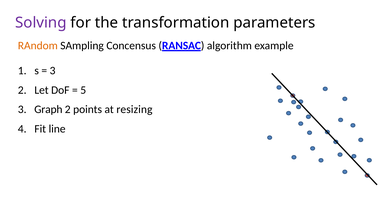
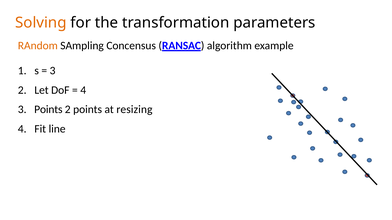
Solving colour: purple -> orange (41, 23)
5: 5 -> 4 (83, 90)
3 Graph: Graph -> Points (48, 110)
